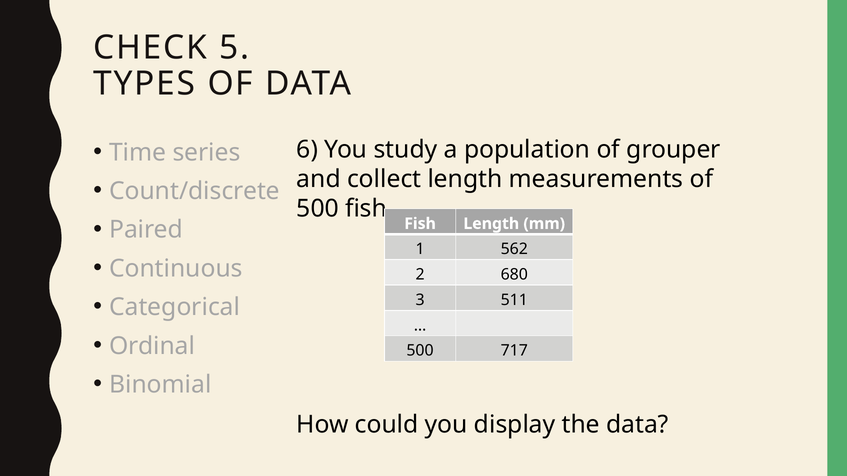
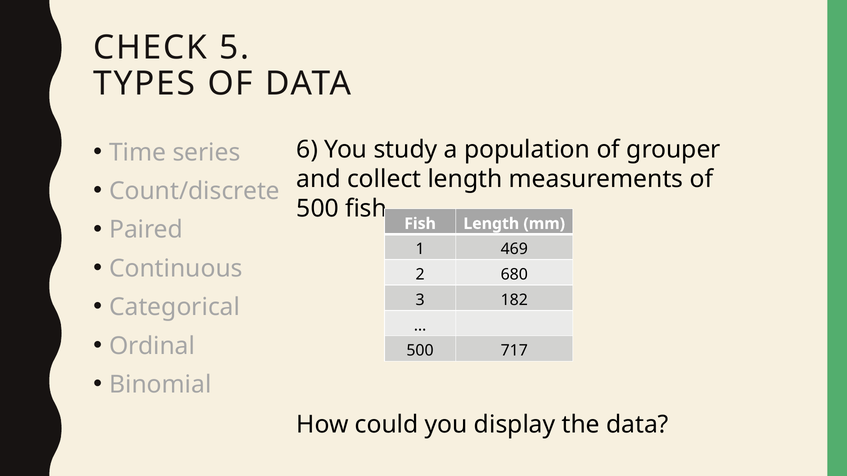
562: 562 -> 469 (514, 249)
511: 511 -> 182 (514, 300)
